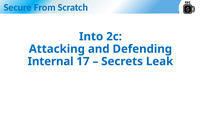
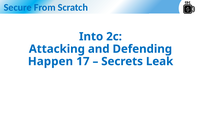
Internal: Internal -> Happen (50, 61)
